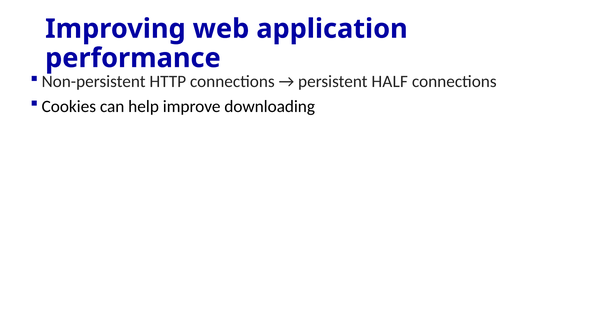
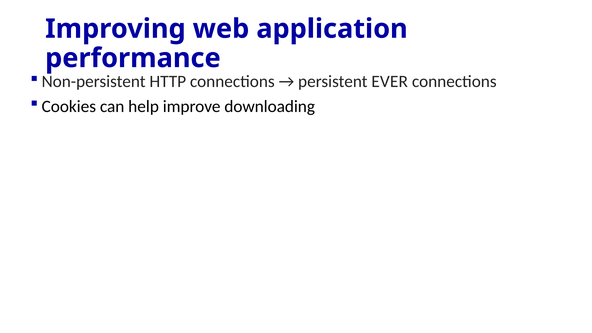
HALF: HALF -> EVER (390, 82)
